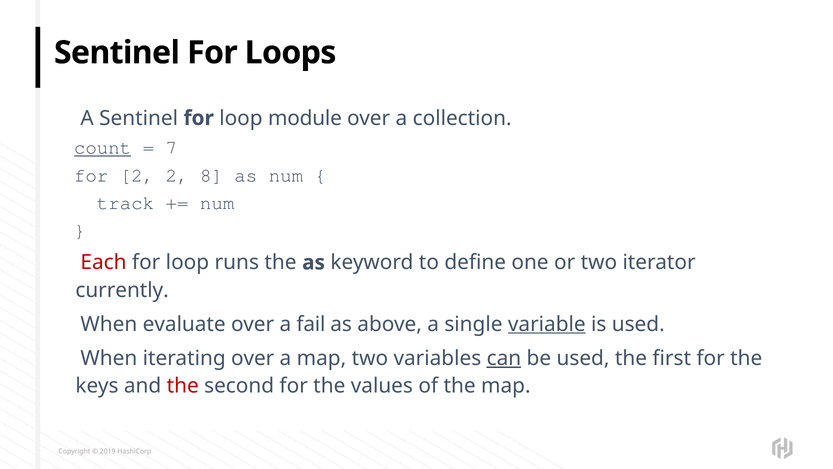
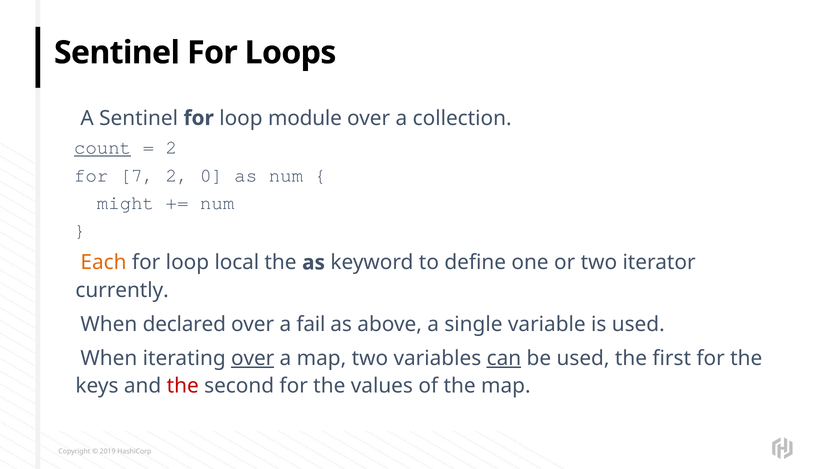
7: 7 -> 2 (171, 148)
for 2: 2 -> 7 (137, 175)
8: 8 -> 0 (211, 175)
track: track -> might (125, 203)
Each colour: red -> orange (104, 262)
runs: runs -> local (237, 262)
evaluate: evaluate -> declared (184, 324)
variable underline: present -> none (547, 324)
over underline: none -> present (253, 358)
